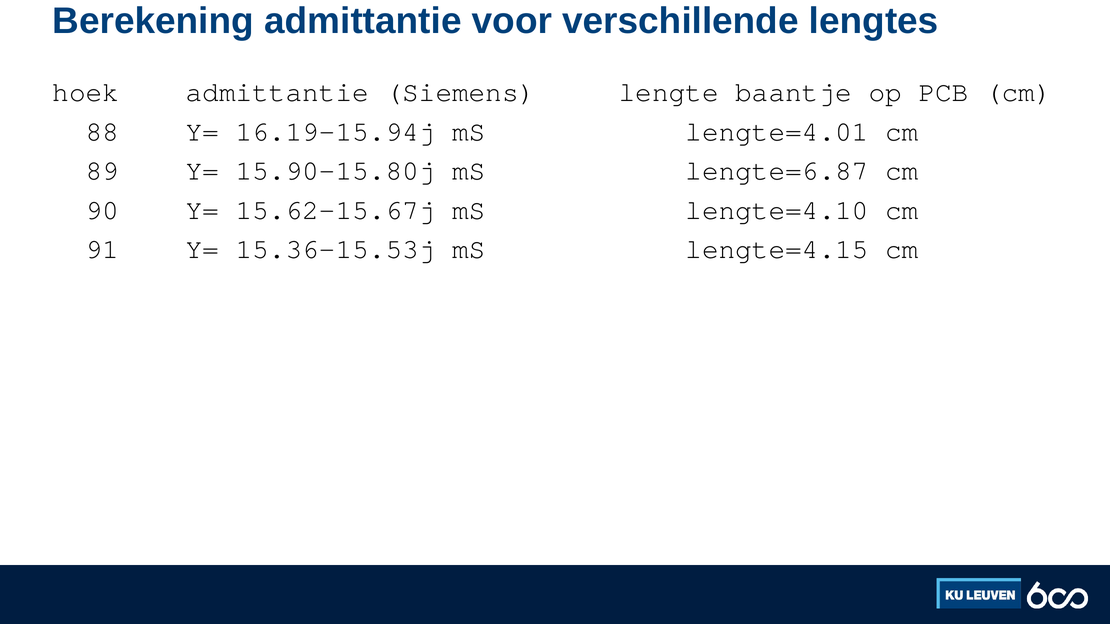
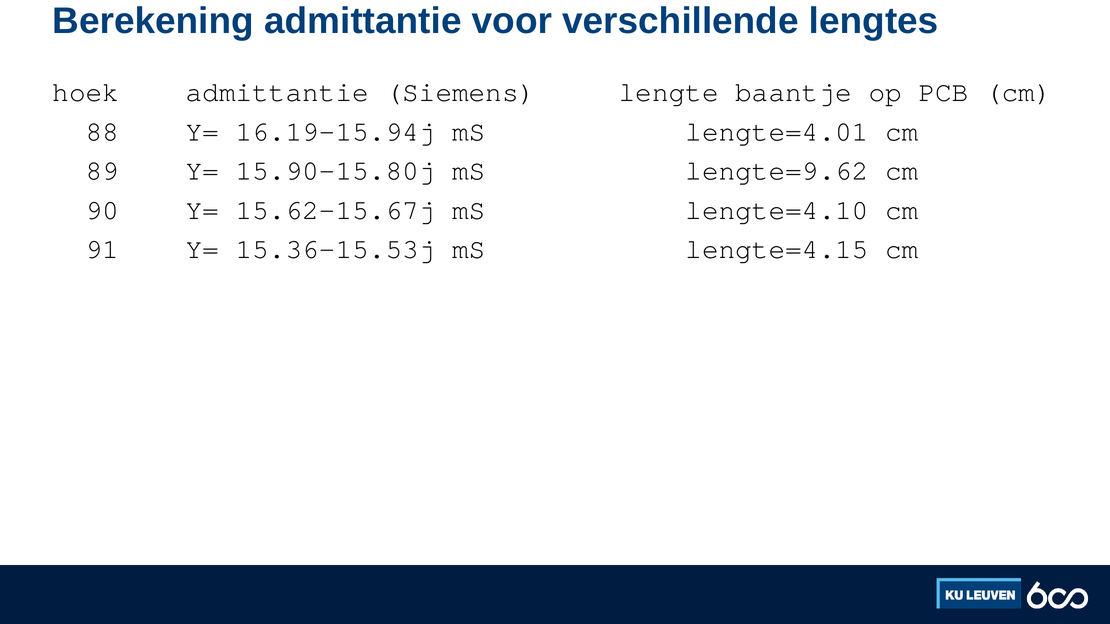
lengte=6.87: lengte=6.87 -> lengte=9.62 (777, 171)
